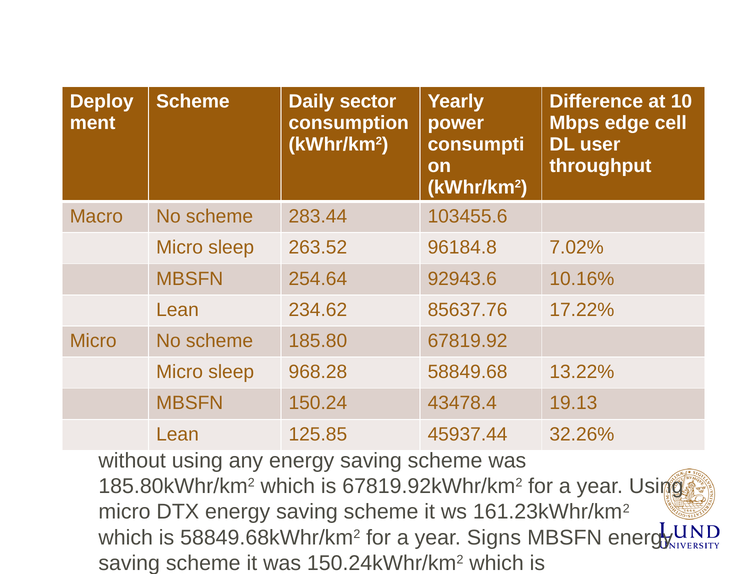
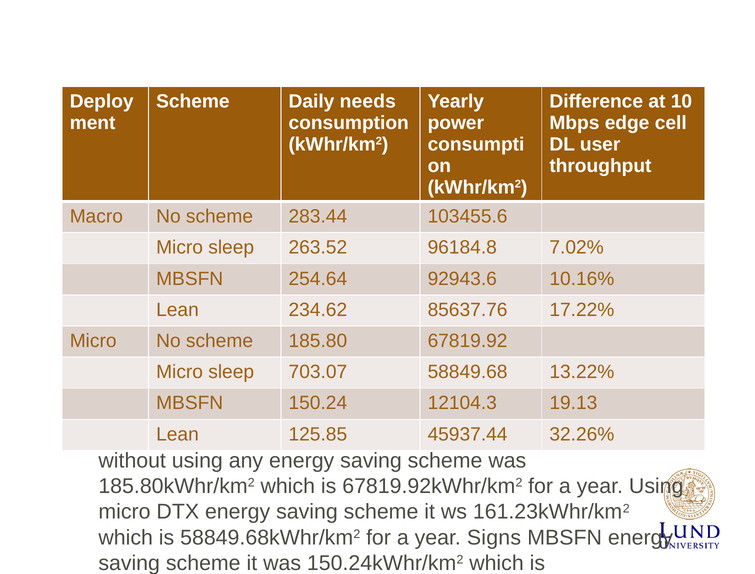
sector: sector -> needs (368, 101)
968.28: 968.28 -> 703.07 (318, 372)
43478.4: 43478.4 -> 12104.3 (462, 403)
